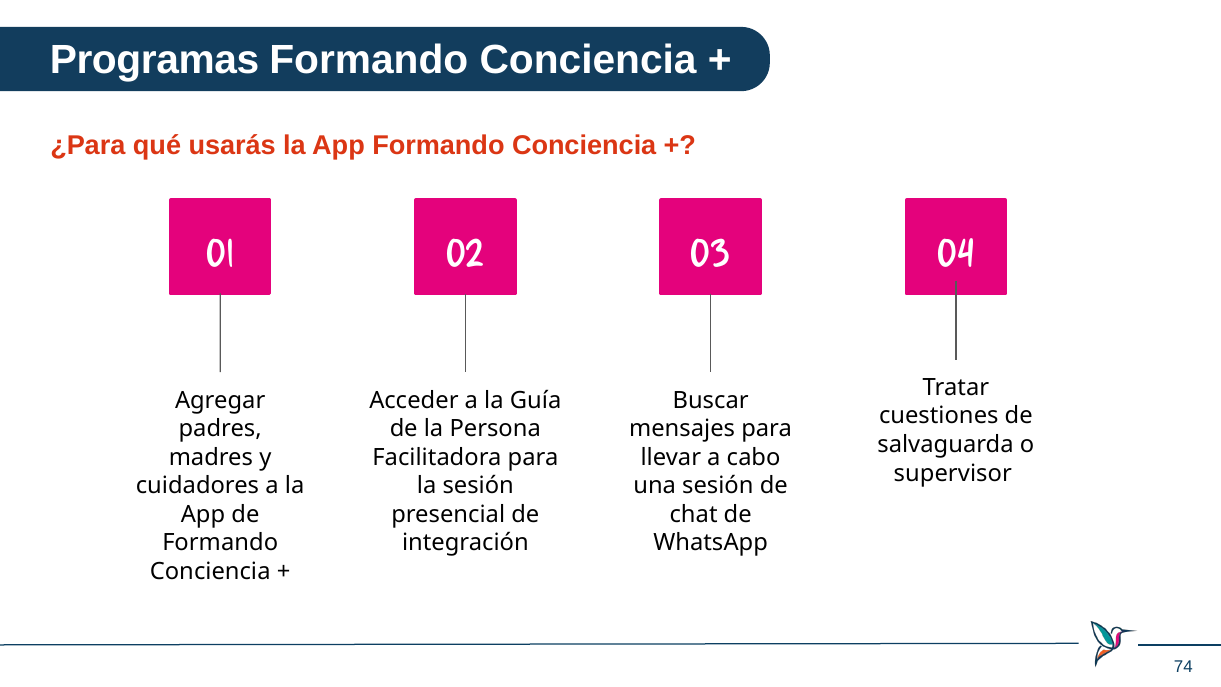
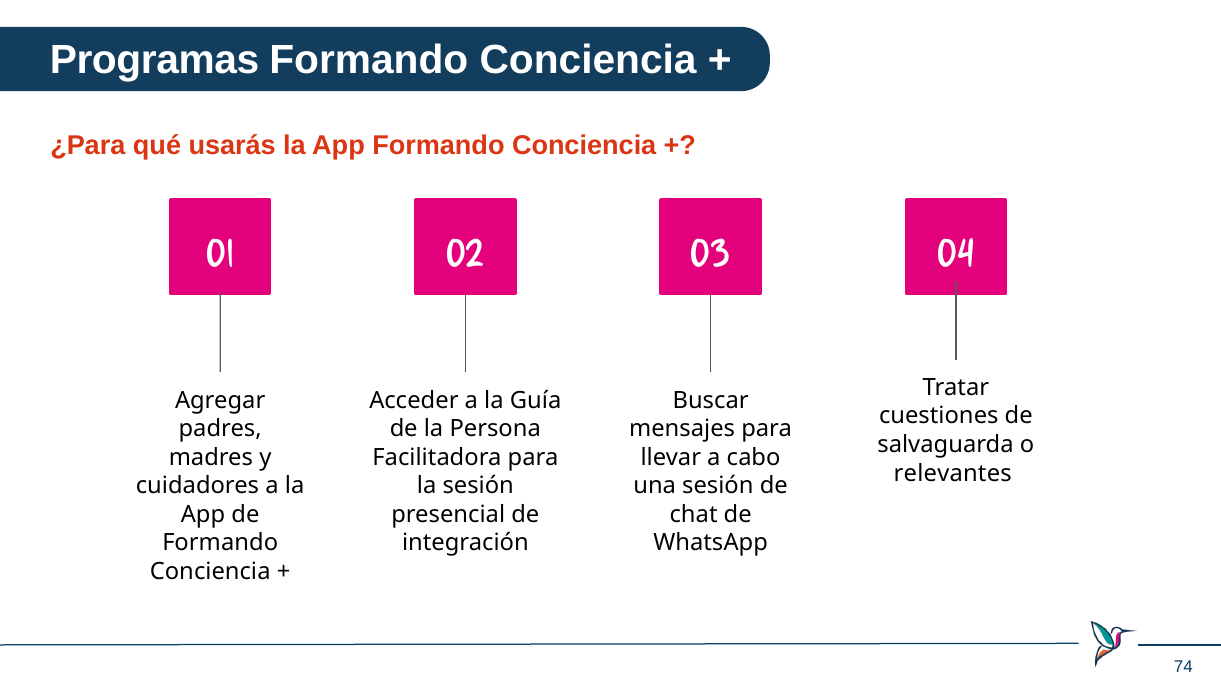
supervisor: supervisor -> relevantes (953, 473)
